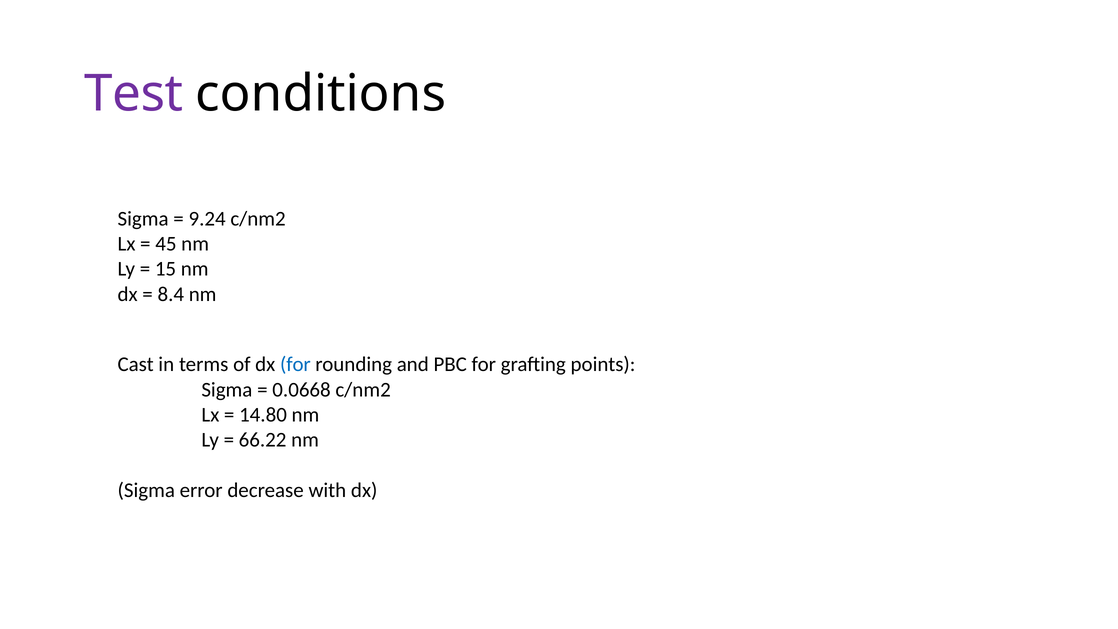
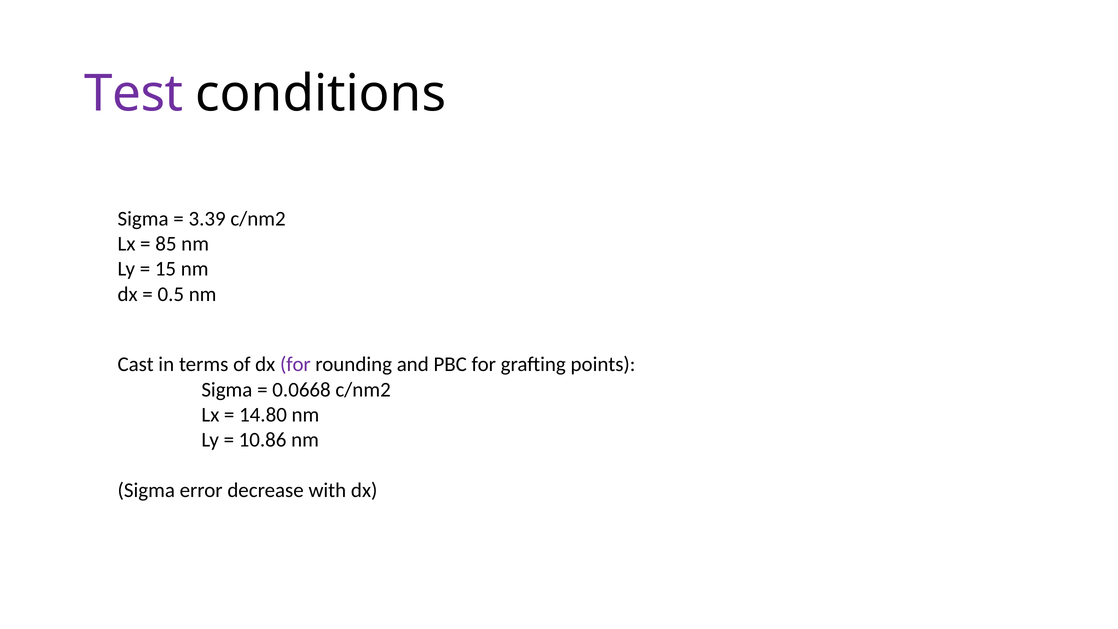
9.24: 9.24 -> 3.39 (207, 219)
45: 45 -> 85 (166, 244)
8.4: 8.4 -> 0.5 (171, 294)
for colour: blue -> purple (295, 364)
66.22: 66.22 -> 10.86 (263, 440)
